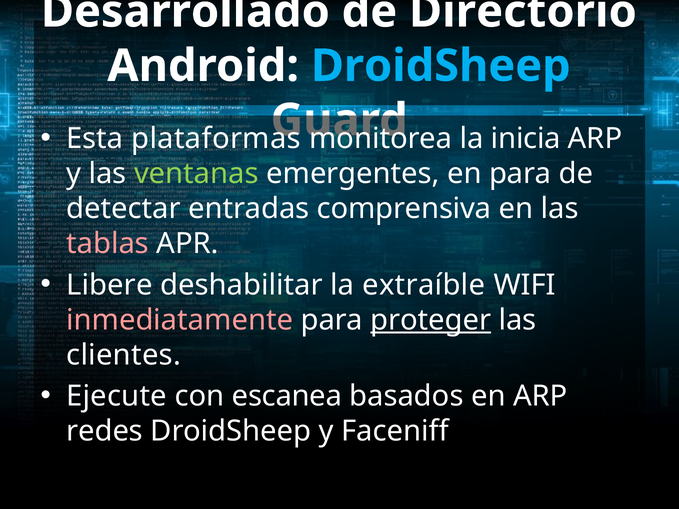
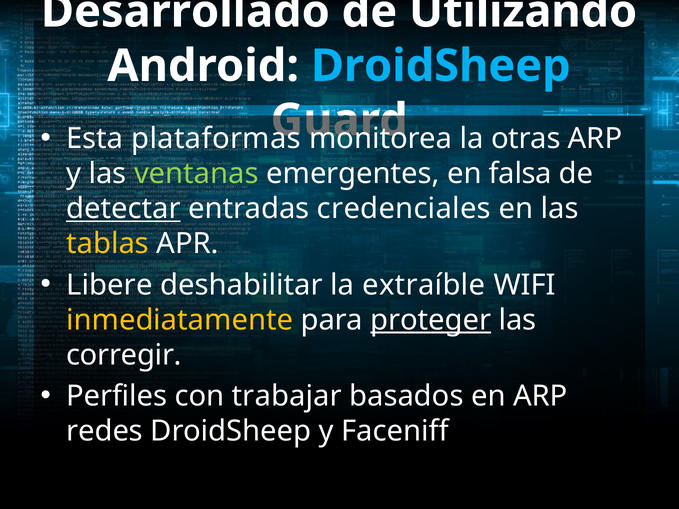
Directorio: Directorio -> Utilizando (523, 12)
inicia: inicia -> otras (526, 139)
en para: para -> falsa (520, 174)
detectar underline: none -> present (123, 209)
comprensiva: comprensiva -> credenciales (404, 209)
tablas colour: pink -> yellow (108, 244)
inmediatamente colour: pink -> yellow (180, 320)
clientes: clientes -> corregir (124, 355)
Ejecute: Ejecute -> Perfiles (117, 396)
escanea: escanea -> trabajar (287, 396)
